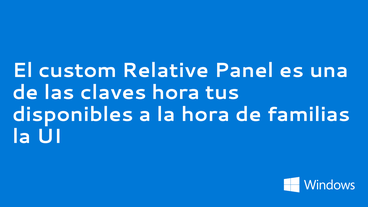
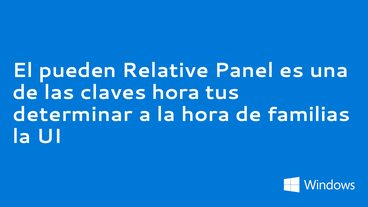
custom: custom -> pueden (78, 70)
disponibles: disponibles -> determinar (73, 114)
